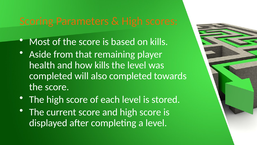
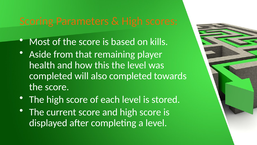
how kills: kills -> this (102, 65)
